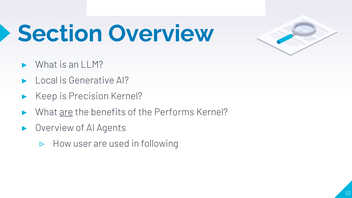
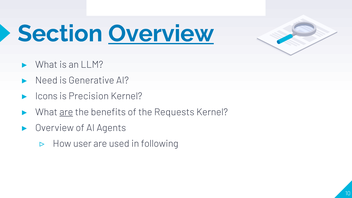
Overview underline: none -> present (161, 34)
Local: Local -> Need (46, 80)
Keep: Keep -> Icons (46, 96)
Performs: Performs -> Requests (174, 112)
